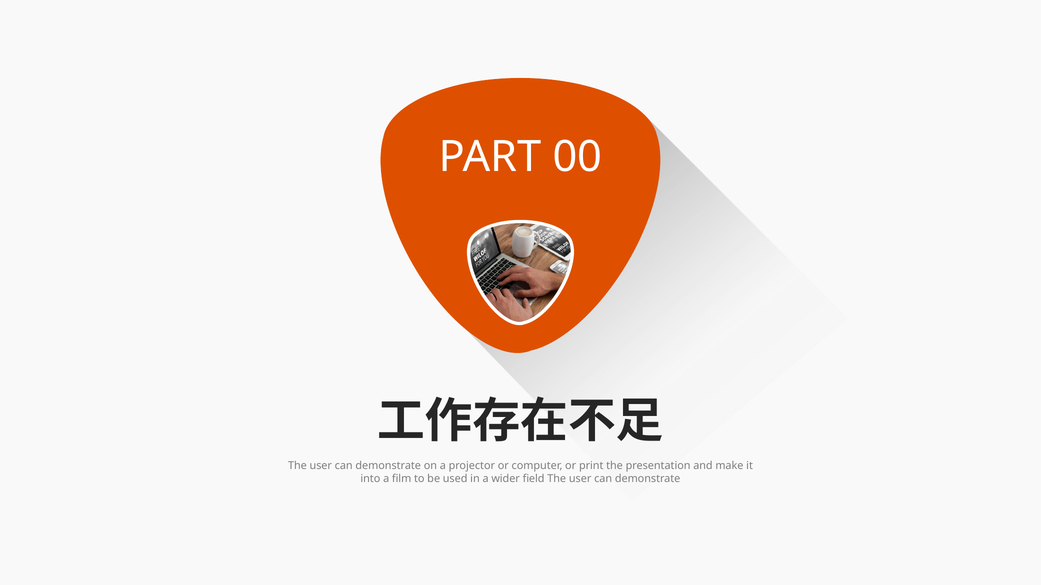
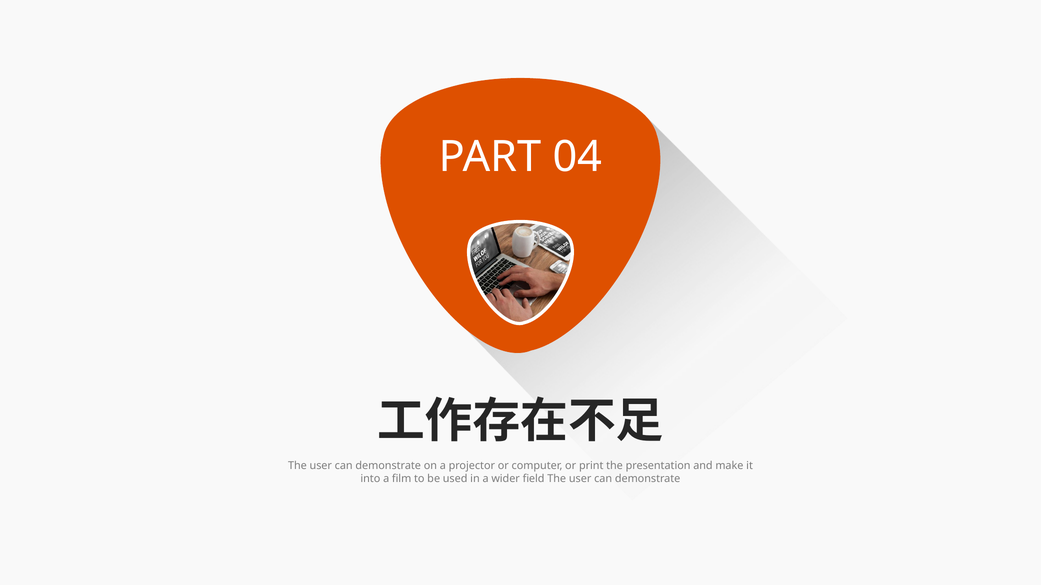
00: 00 -> 04 (577, 157)
